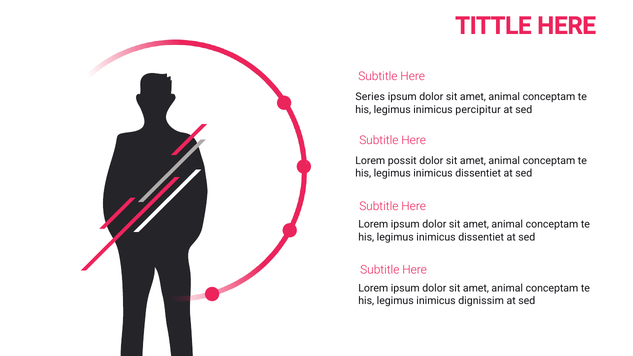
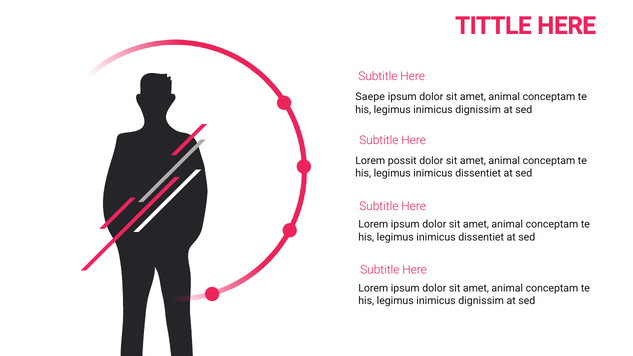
Series: Series -> Saepe (370, 97)
percipitur: percipitur -> dignissim (478, 110)
